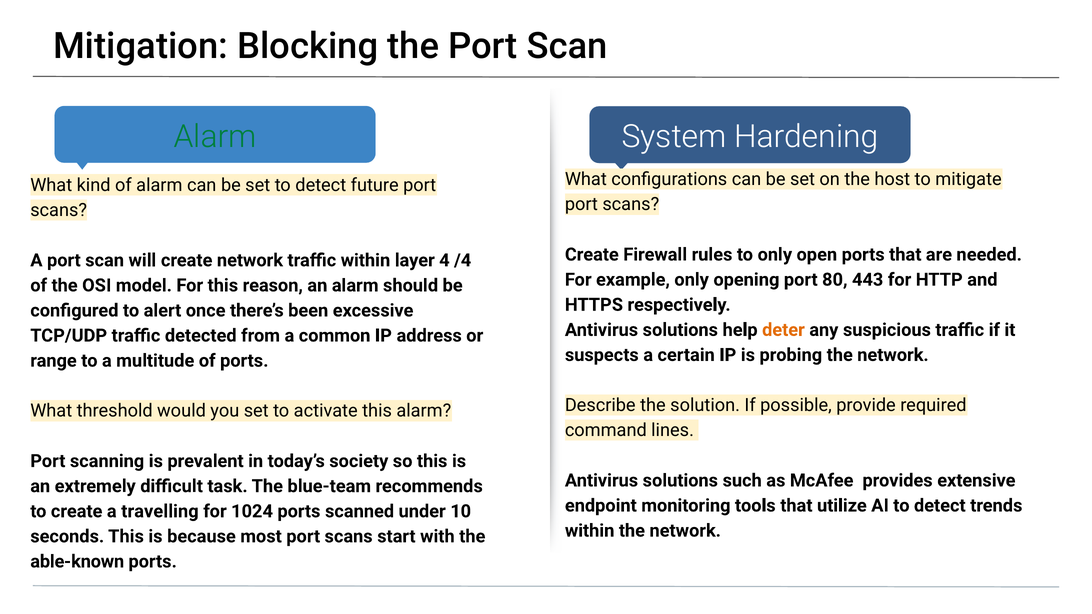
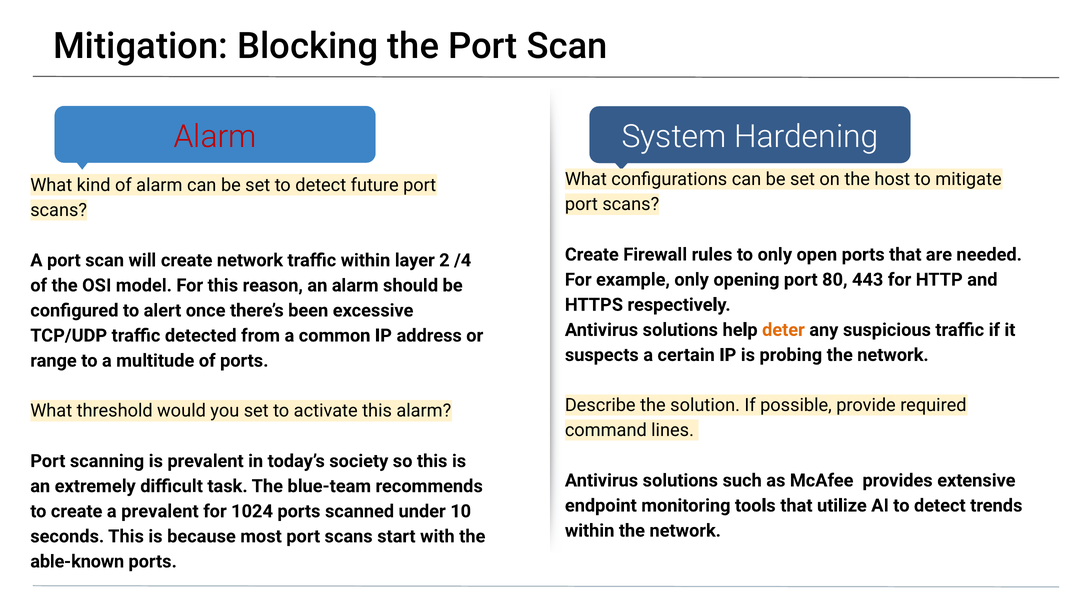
Alarm colour: green -> red (215, 137)
4: 4 -> 2 (444, 260)
a travelling: travelling -> prevalent (160, 511)
